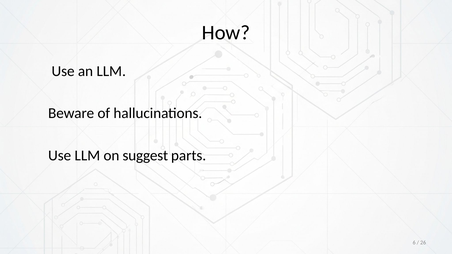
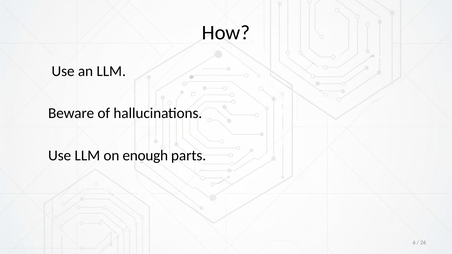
suggest: suggest -> enough (145, 156)
